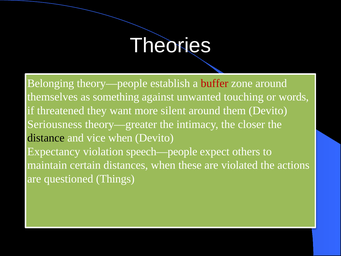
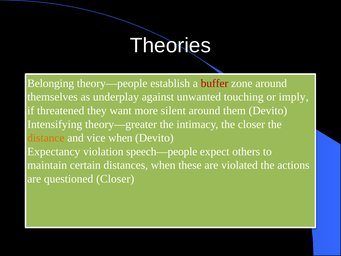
something: something -> underplay (116, 97)
words: words -> imply (294, 97)
Seriousness: Seriousness -> Intensifying (55, 124)
distance colour: black -> orange (46, 138)
questioned Things: Things -> Closer (115, 179)
